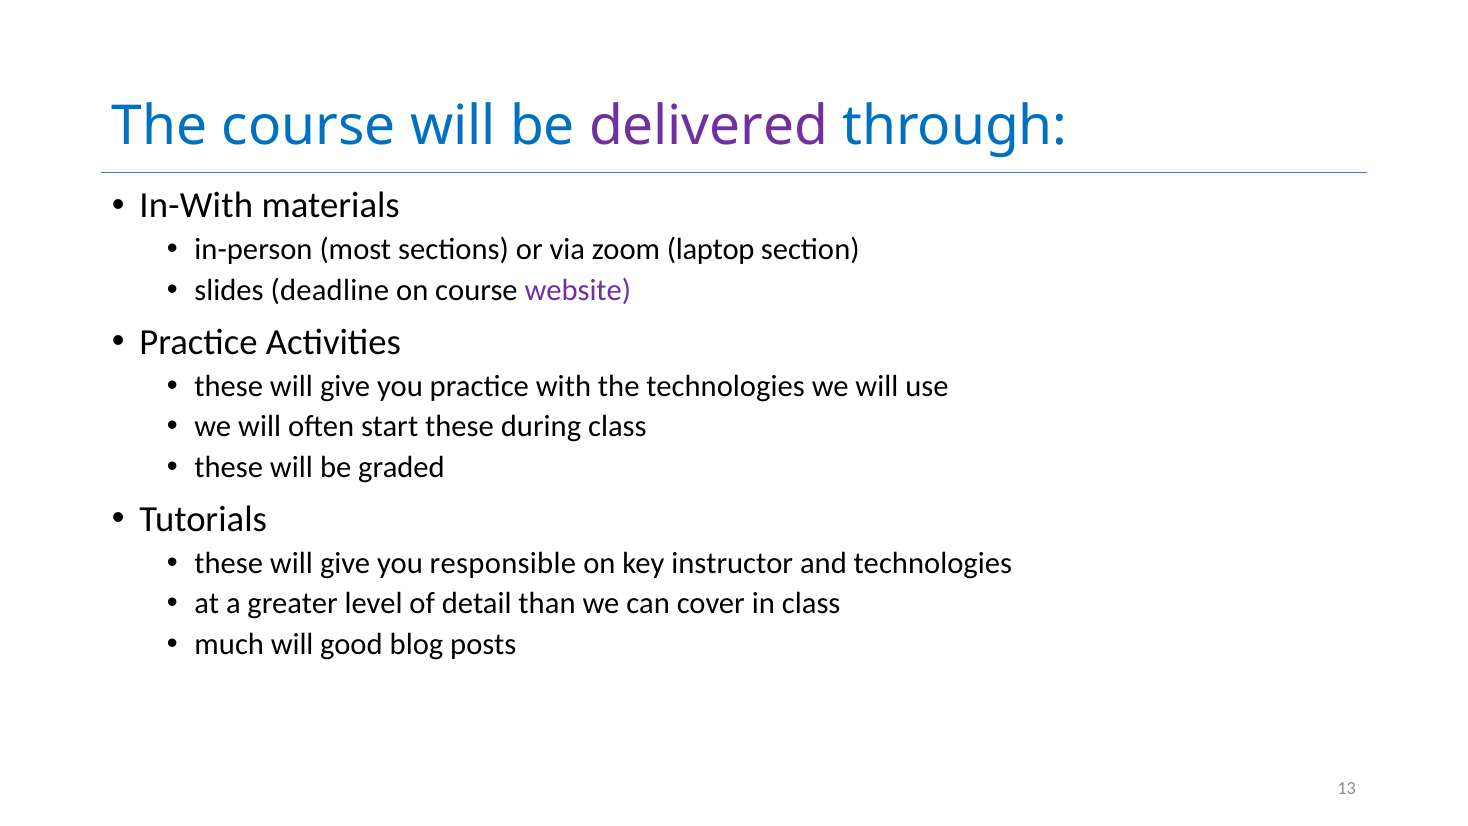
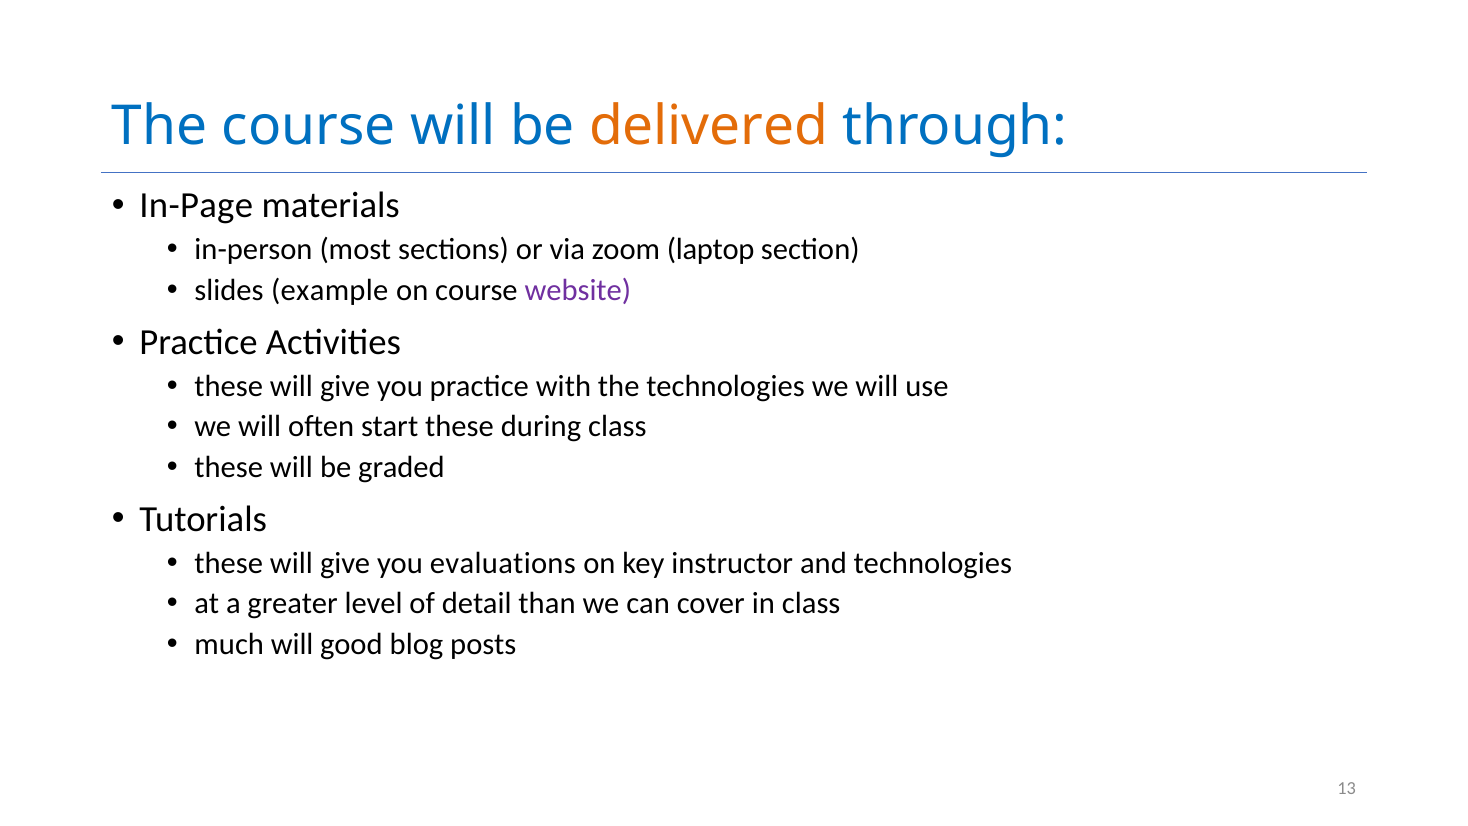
delivered colour: purple -> orange (709, 126)
In-With: In-With -> In-Page (196, 206)
deadline: deadline -> example (330, 290)
responsible: responsible -> evaluations (503, 563)
